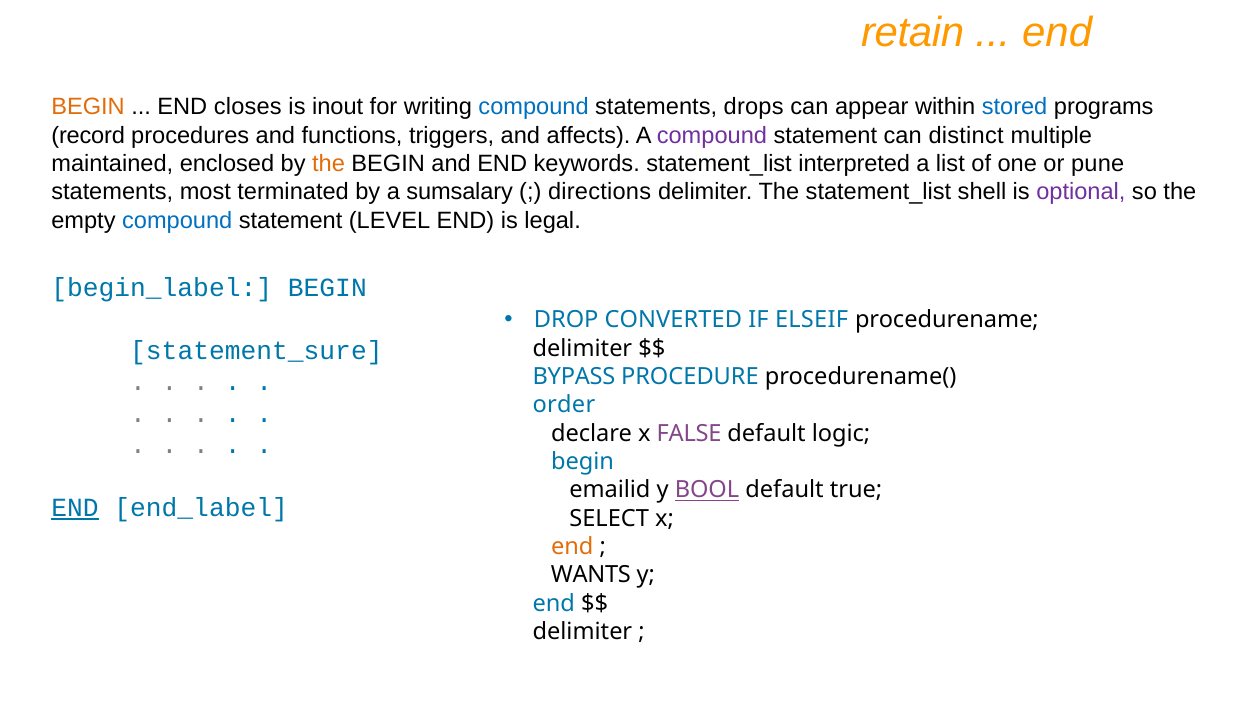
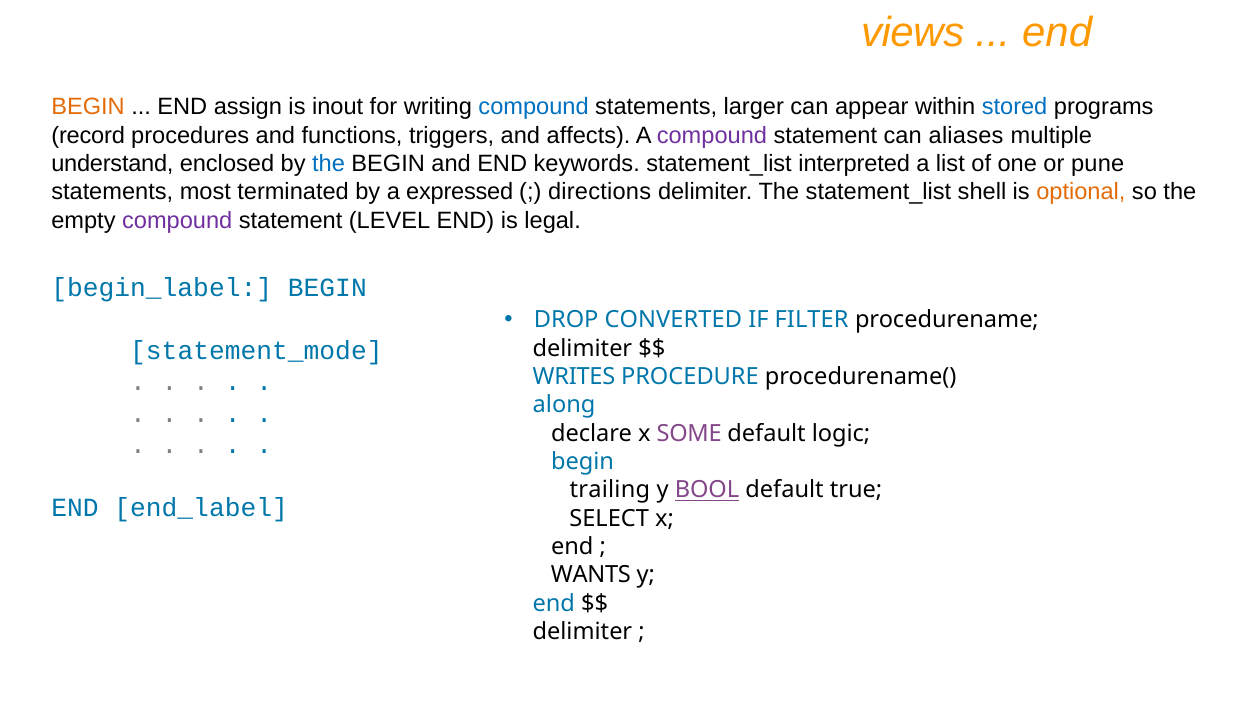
retain: retain -> views (913, 33)
closes: closes -> assign (248, 107)
drops: drops -> larger (754, 107)
distinct: distinct -> aliases (966, 135)
maintained: maintained -> understand (112, 164)
the colour: orange -> blue (329, 164)
sumsalary: sumsalary -> expressed (460, 192)
optional colour: purple -> orange (1081, 192)
compound colour: blue -> purple (177, 220)
ELSEIF: ELSEIF -> FILTER (812, 320)
statement_sure: statement_sure -> statement_mode (256, 351)
BYPASS: BYPASS -> WRITES (574, 377)
order: order -> along (564, 405)
FALSE: FALSE -> SOME (689, 434)
emailid: emailid -> trailing (610, 490)
END underline: present -> none (75, 508)
end colour: orange -> black (572, 547)
